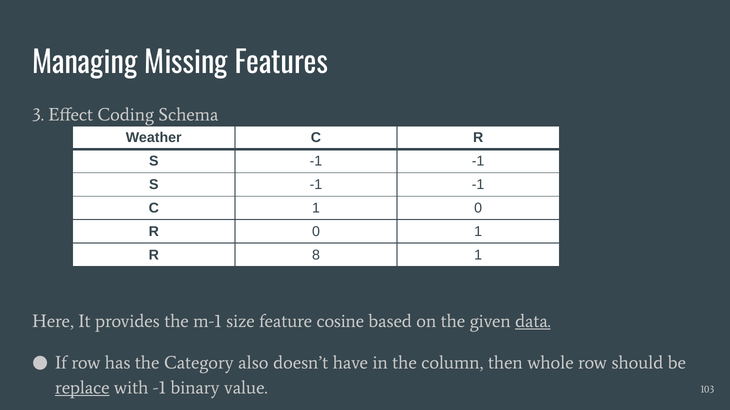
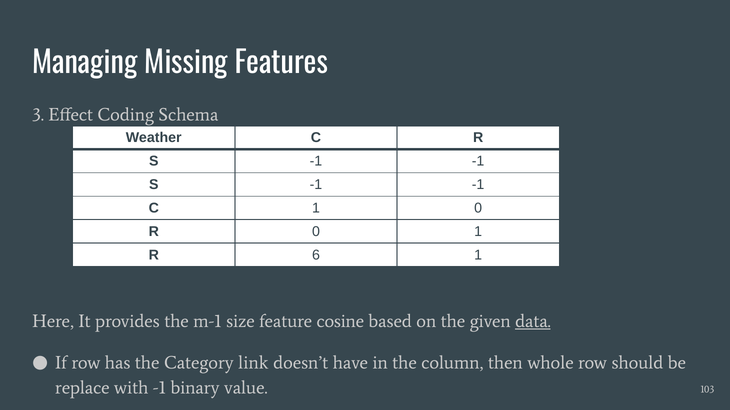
8: 8 -> 6 (316, 255)
also: also -> link (253, 363)
replace underline: present -> none (82, 388)
